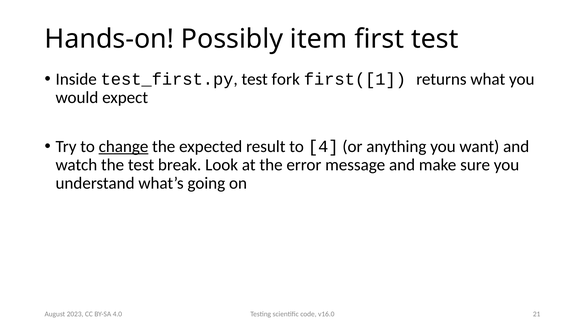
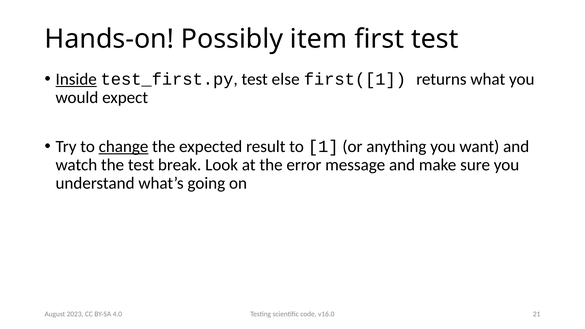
Inside underline: none -> present (76, 79)
fork: fork -> else (286, 79)
4: 4 -> 1 (323, 146)
